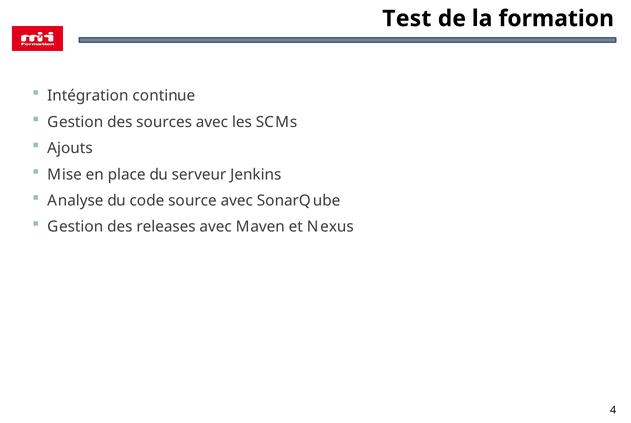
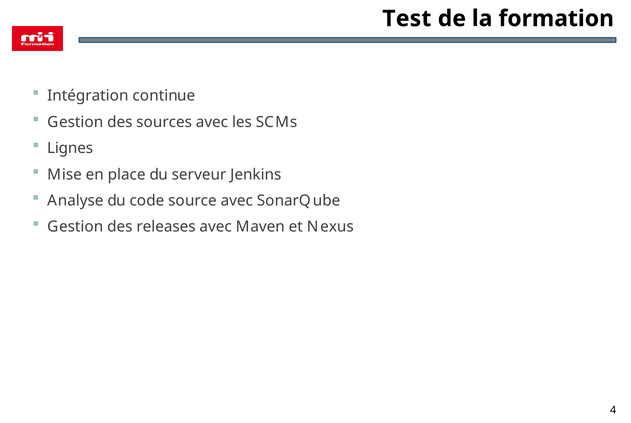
Ajouts: Ajouts -> Lignes (70, 148)
